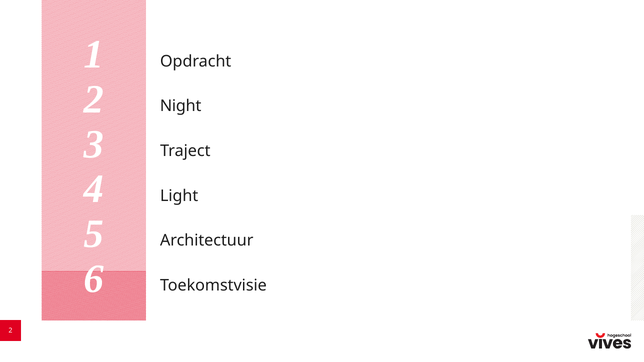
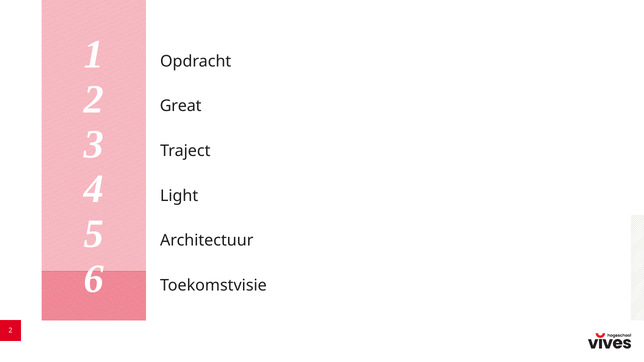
Night: Night -> Great (181, 106)
